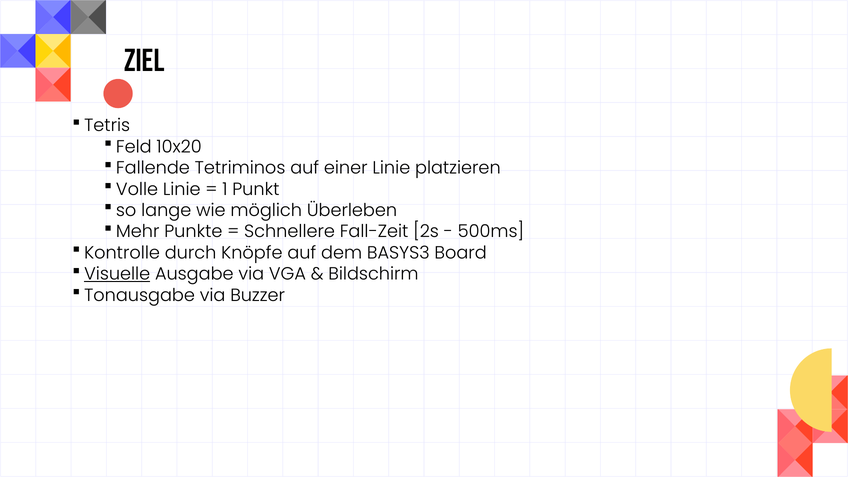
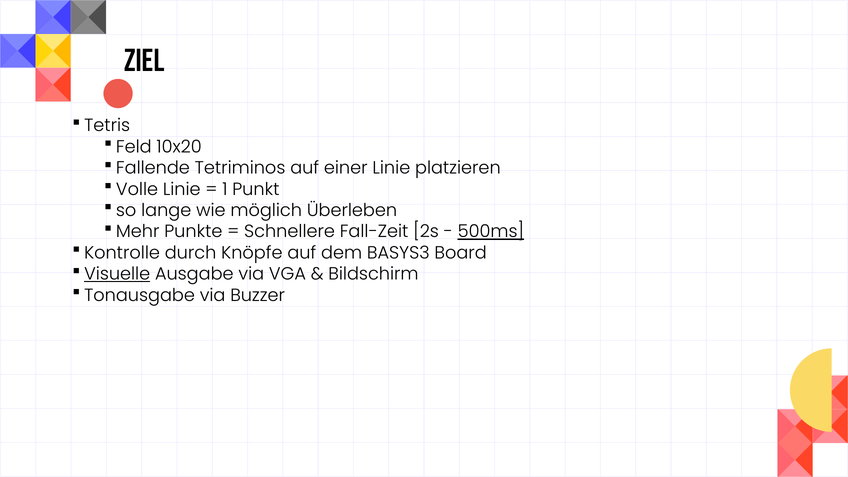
500ms underline: none -> present (491, 232)
